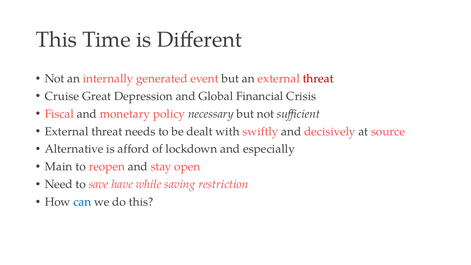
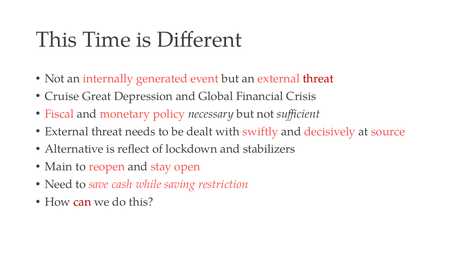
afford: afford -> reflect (134, 149)
especially: especially -> stabilizers (269, 149)
have: have -> cash (122, 184)
can colour: blue -> red (82, 202)
